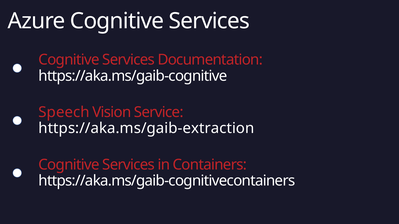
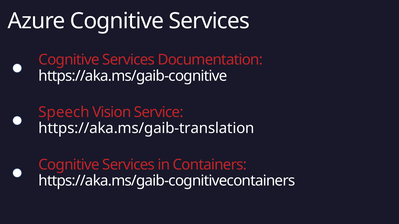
https://aka.ms/gaib-extraction: https://aka.ms/gaib-extraction -> https://aka.ms/gaib-translation (146, 129)
